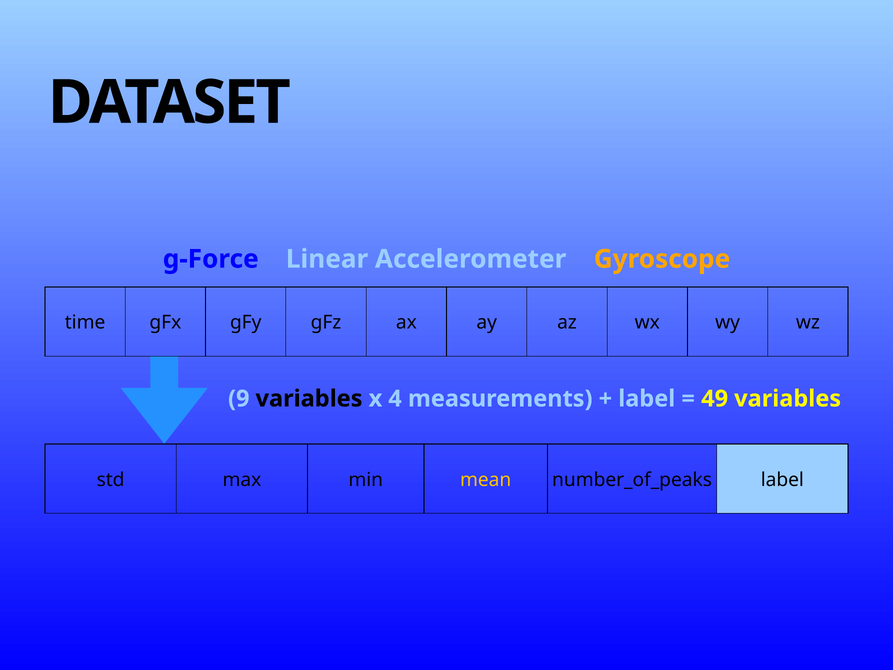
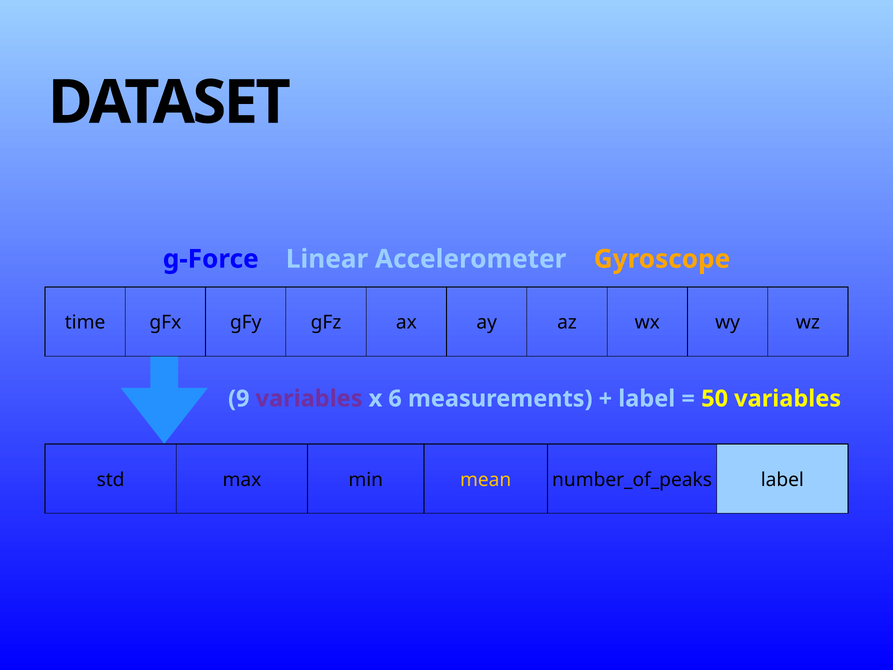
variables colour: black -> purple (309, 399)
4: 4 -> 6 (395, 399)
49: 49 -> 50 (715, 399)
